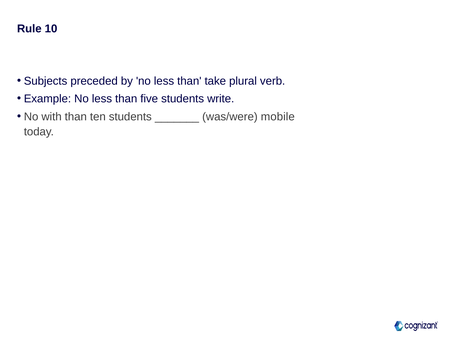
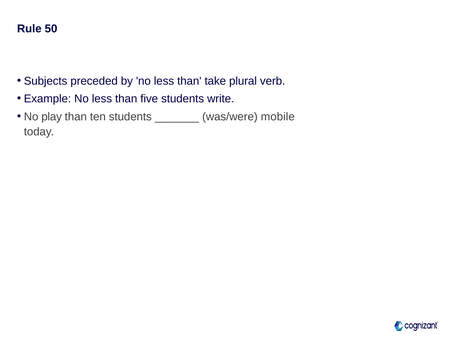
10: 10 -> 50 (51, 29)
with: with -> play (52, 116)
